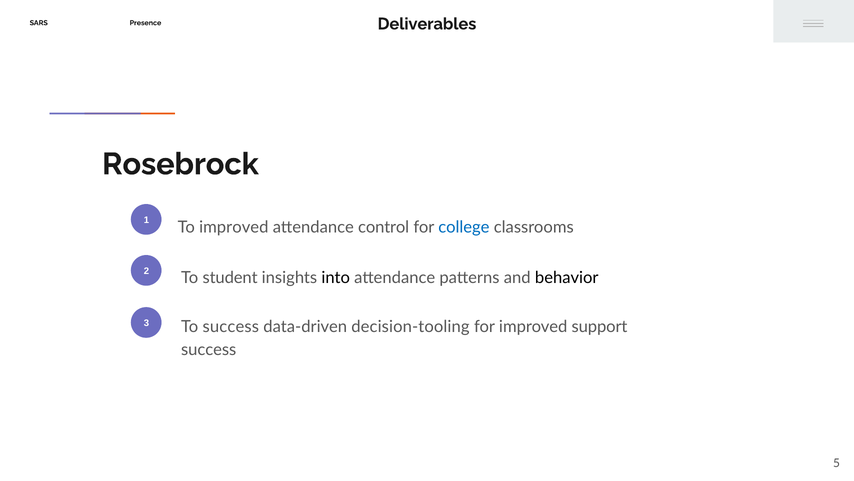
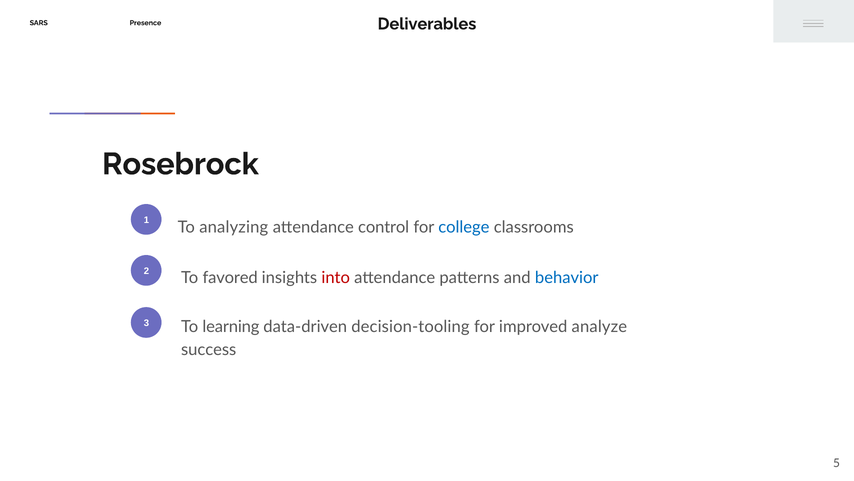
To improved: improved -> analyzing (234, 227)
student: student -> favored (230, 277)
into colour: black -> red (336, 277)
behavior colour: black -> blue (567, 277)
To success: success -> learning (231, 326)
support: support -> analyze (599, 326)
